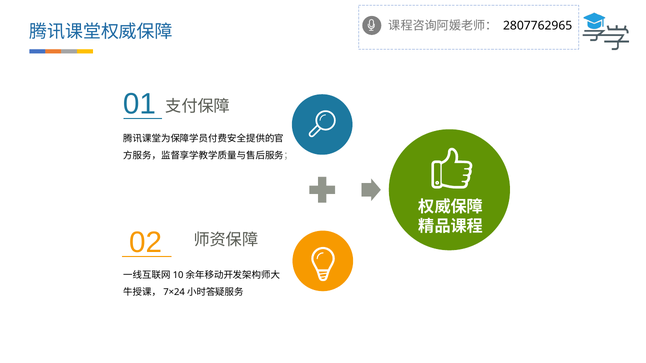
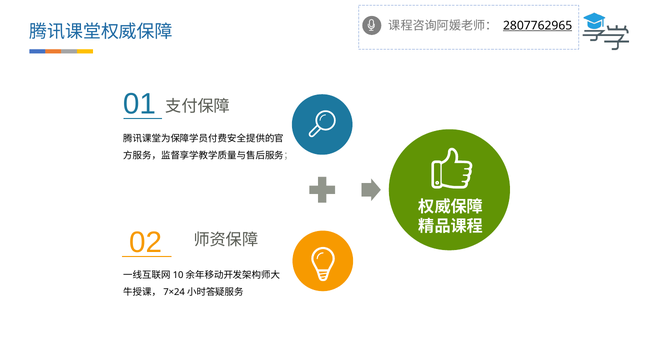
2807762965 underline: none -> present (538, 26)
